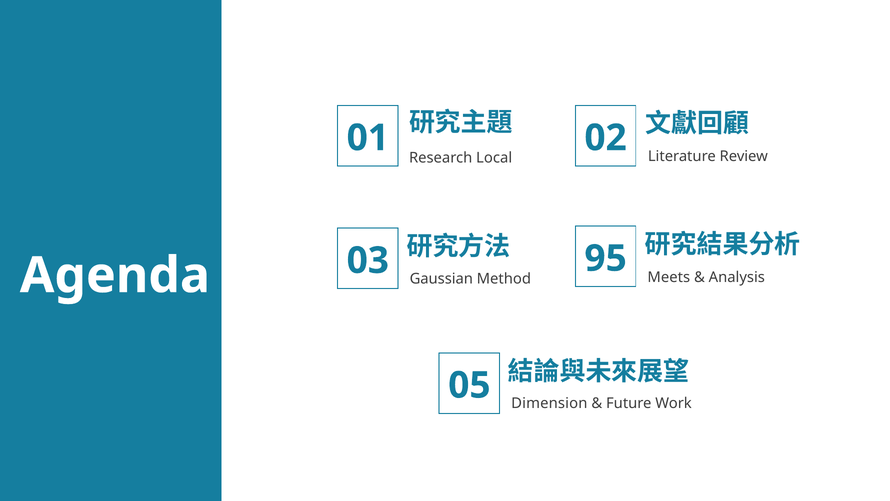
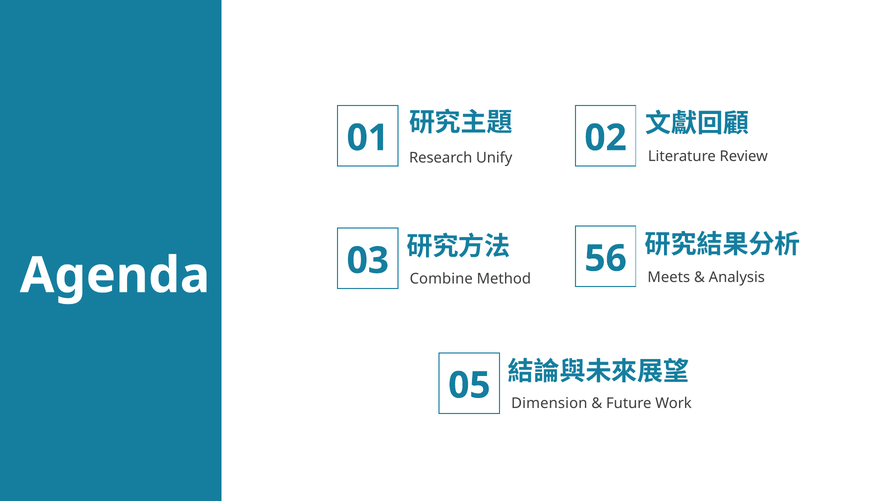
Local: Local -> Unify (494, 158)
95: 95 -> 56 (606, 258)
Gaussian: Gaussian -> Combine (441, 278)
